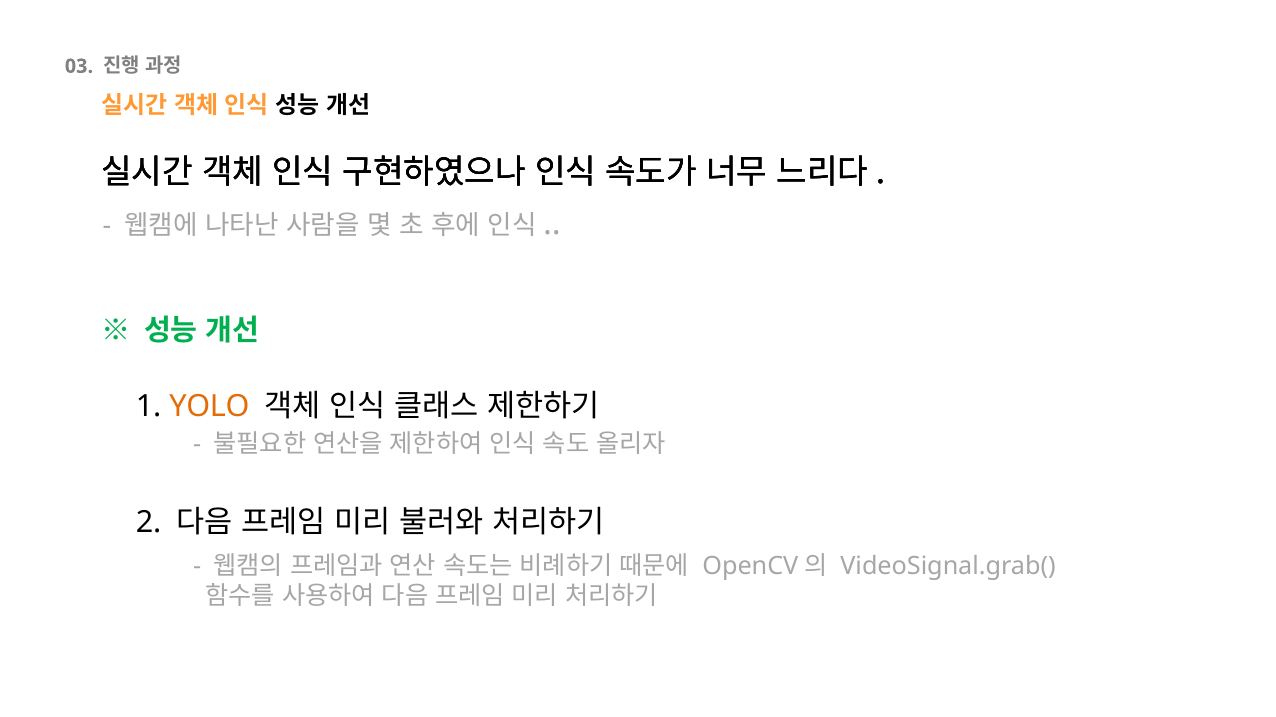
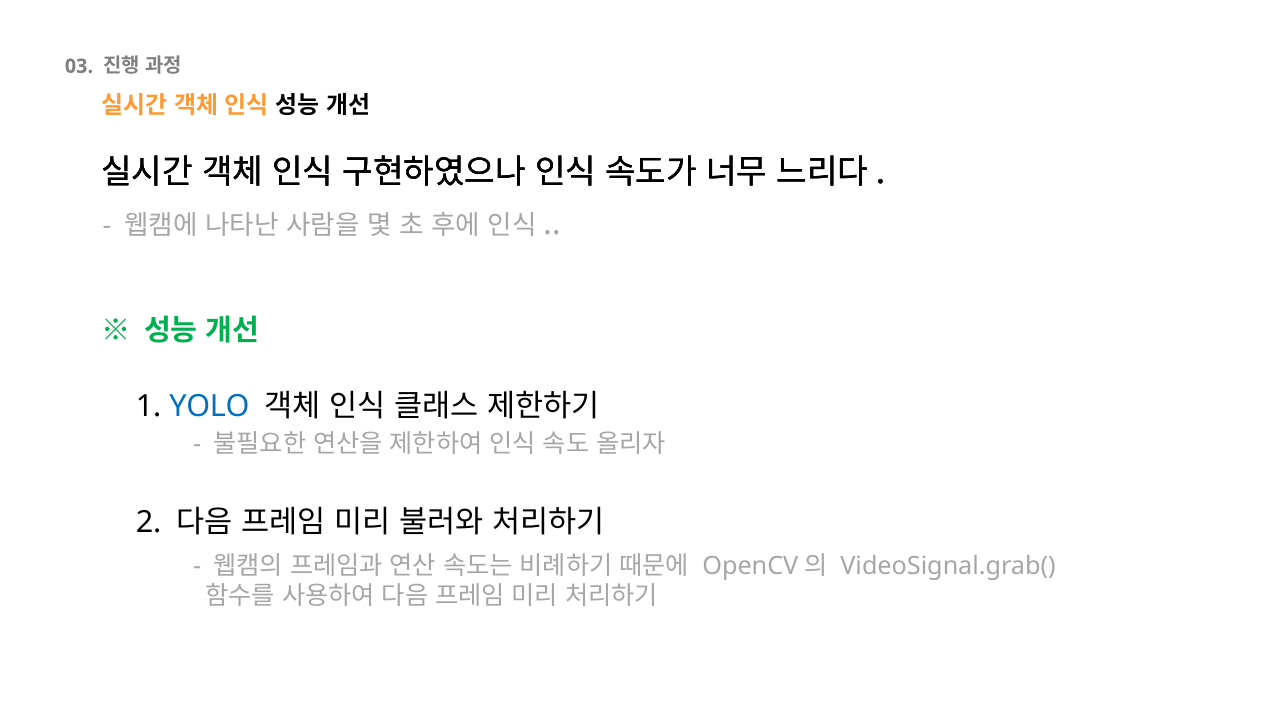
YOLO colour: orange -> blue (210, 407)
